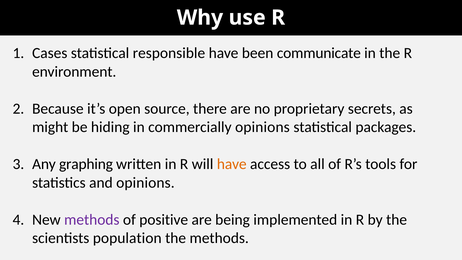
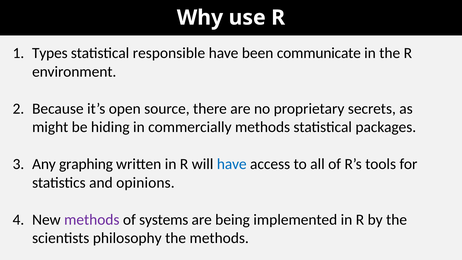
Cases: Cases -> Types (50, 53)
commercially opinions: opinions -> methods (263, 127)
have colour: orange -> blue (232, 164)
positive: positive -> systems (164, 220)
population: population -> philosophy (127, 238)
